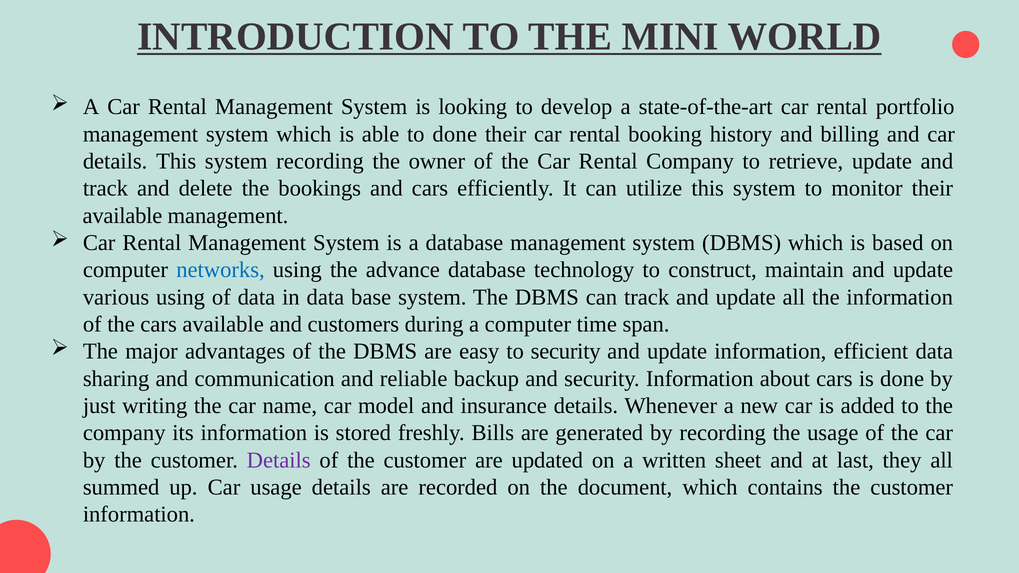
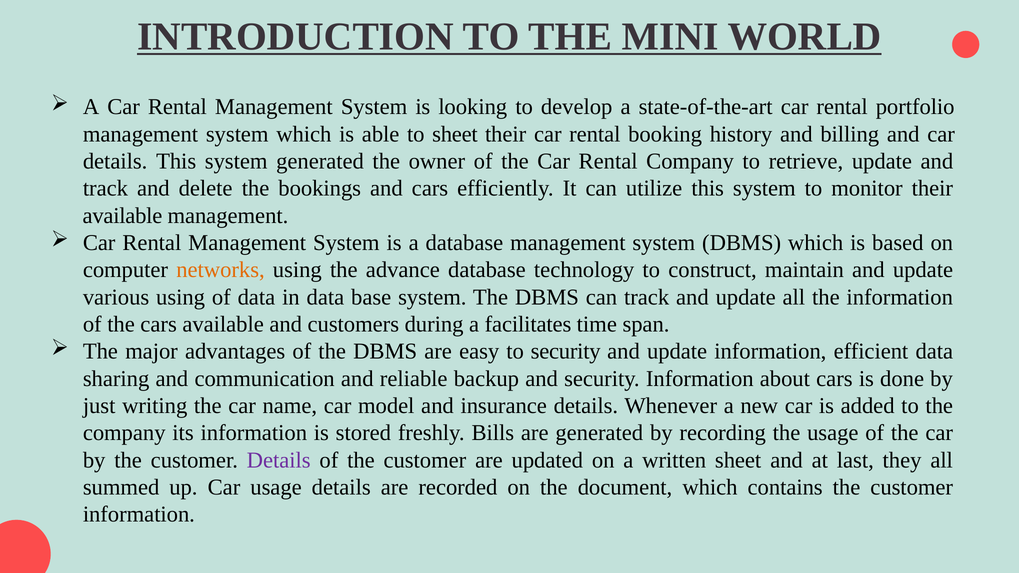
to done: done -> sheet (455, 134)
system recording: recording -> generated (320, 161)
networks colour: blue -> orange (221, 270)
a computer: computer -> facilitates (528, 324)
